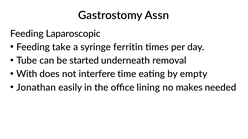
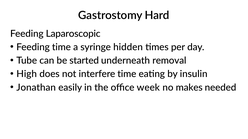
Assn: Assn -> Hard (157, 15)
Feeding take: take -> time (61, 47)
ferritin: ferritin -> hidden (128, 47)
With: With -> High (27, 74)
empty: empty -> insulin (194, 74)
lining: lining -> week (148, 88)
